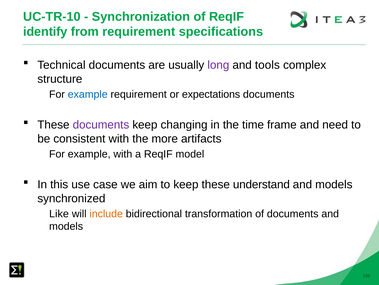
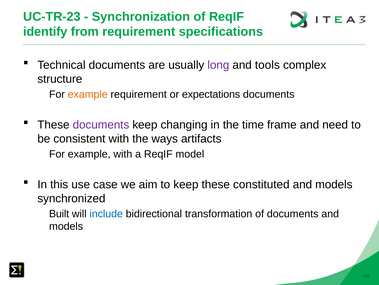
UC-TR-10: UC-TR-10 -> UC-TR-23 (52, 17)
example colour: blue -> orange (88, 94)
more: more -> ways (165, 138)
understand: understand -> constituted (261, 184)
Like: Like -> Built (59, 213)
include colour: orange -> blue (106, 213)
